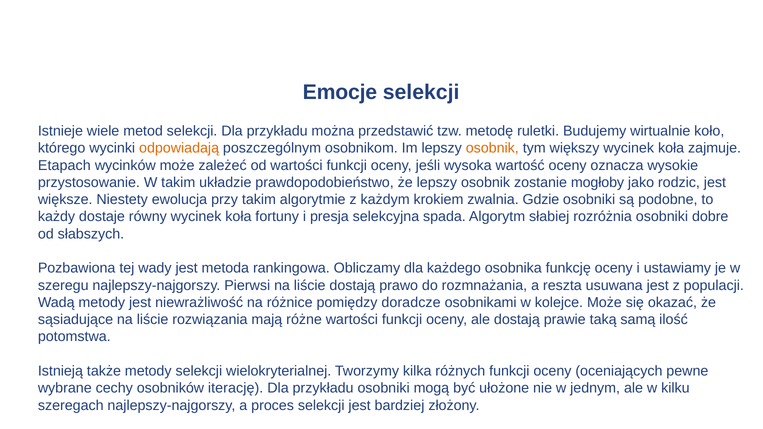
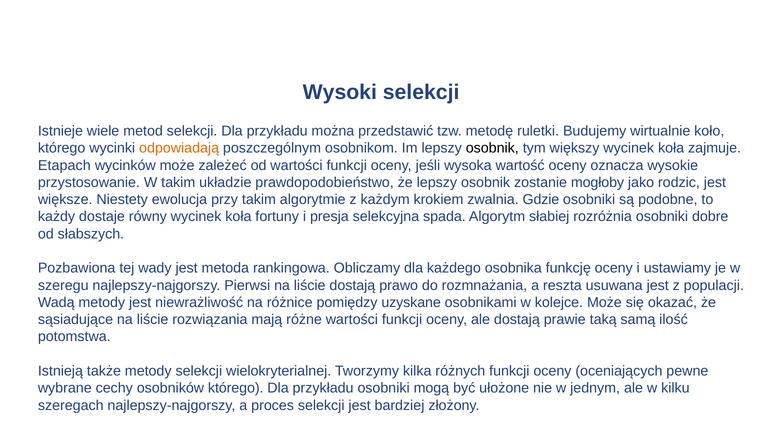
Emocje: Emocje -> Wysoki (340, 92)
osobnik colour: orange -> black (492, 148)
doradcze: doradcze -> uzyskane (411, 303)
osobników iterację: iterację -> którego (236, 388)
